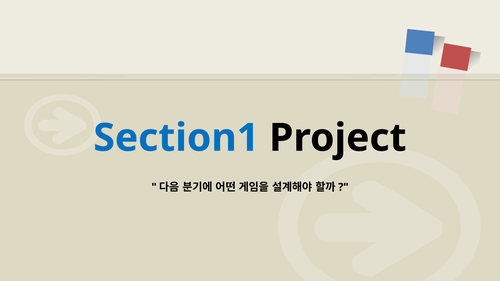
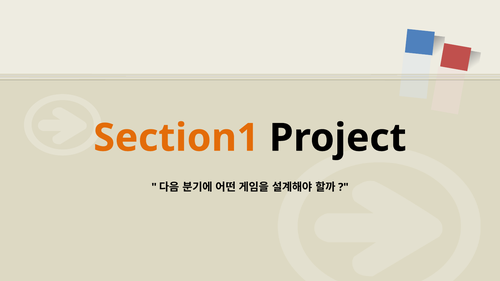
Section1 colour: blue -> orange (176, 138)
